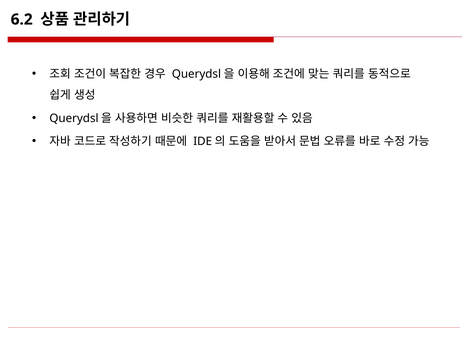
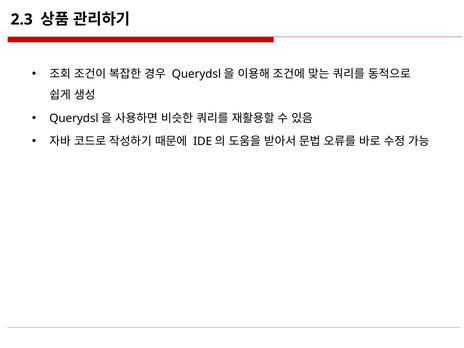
6.2: 6.2 -> 2.3 (22, 19)
